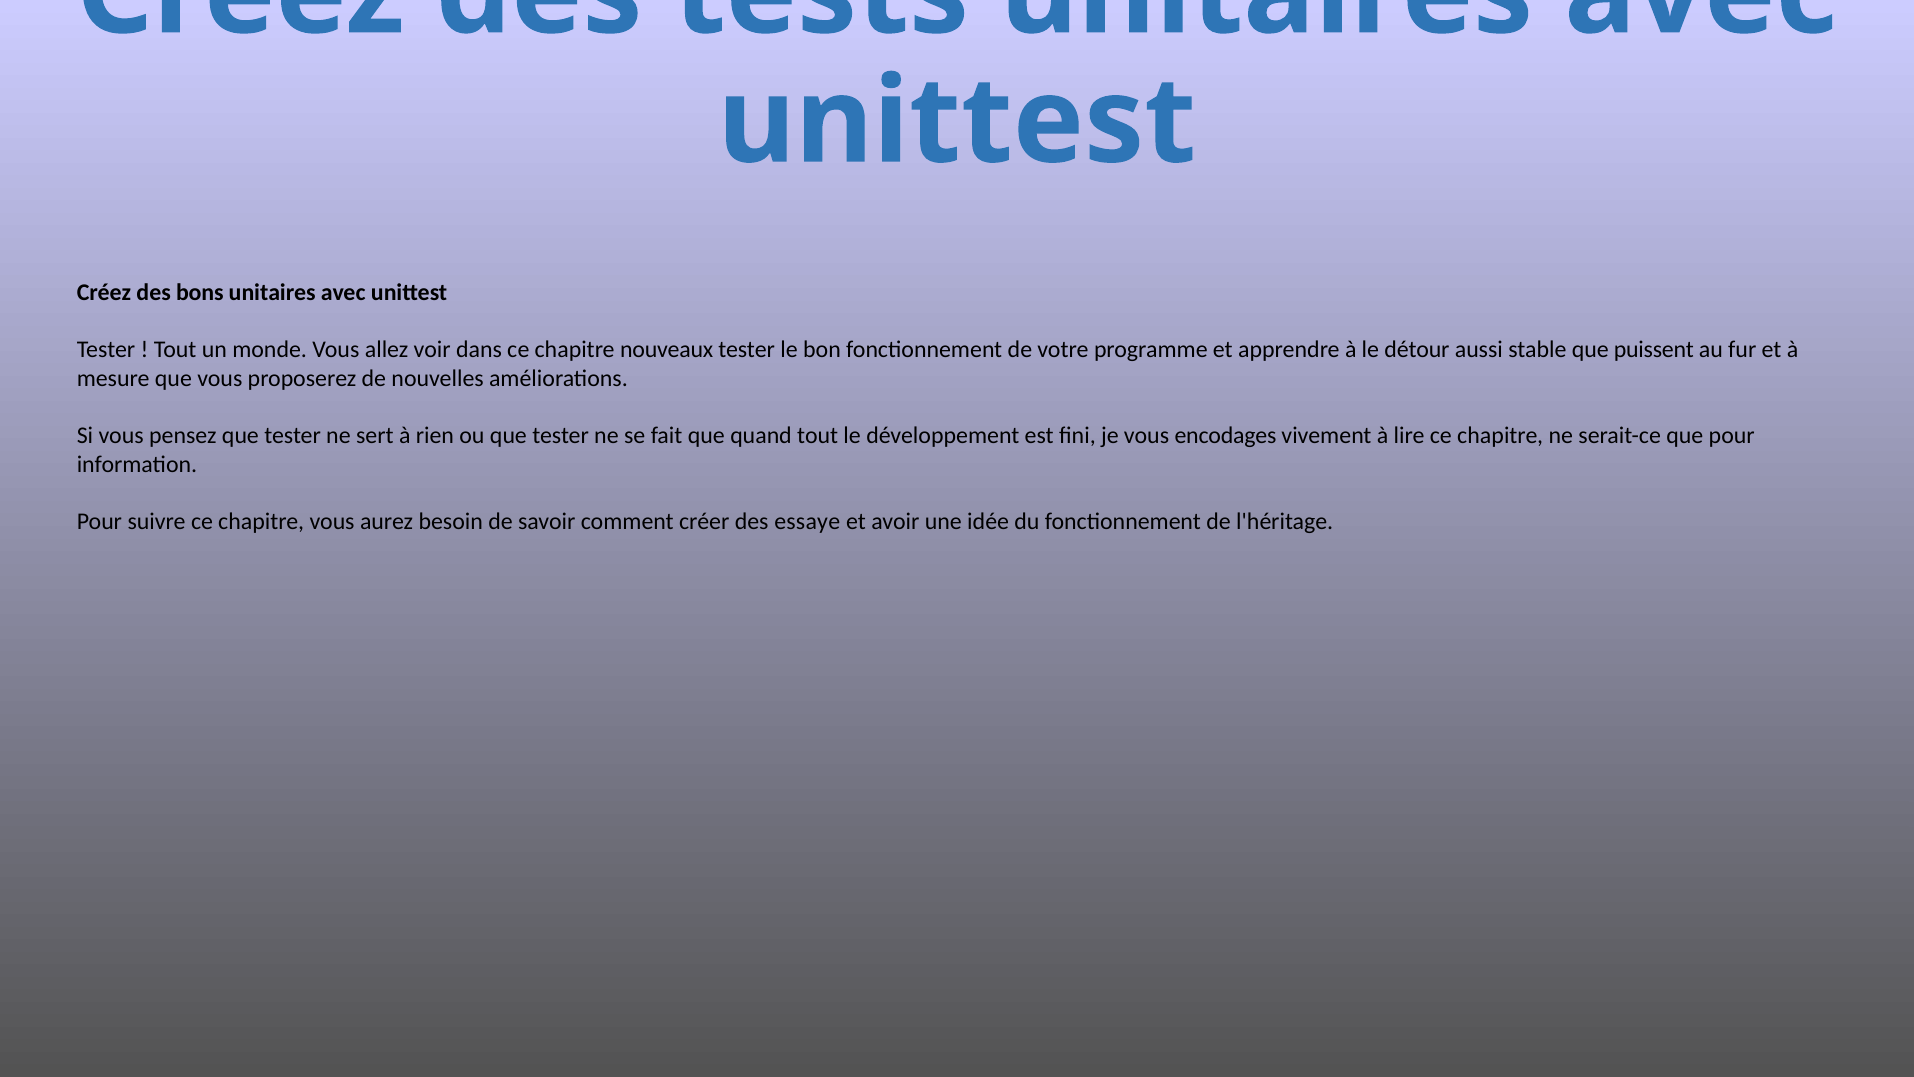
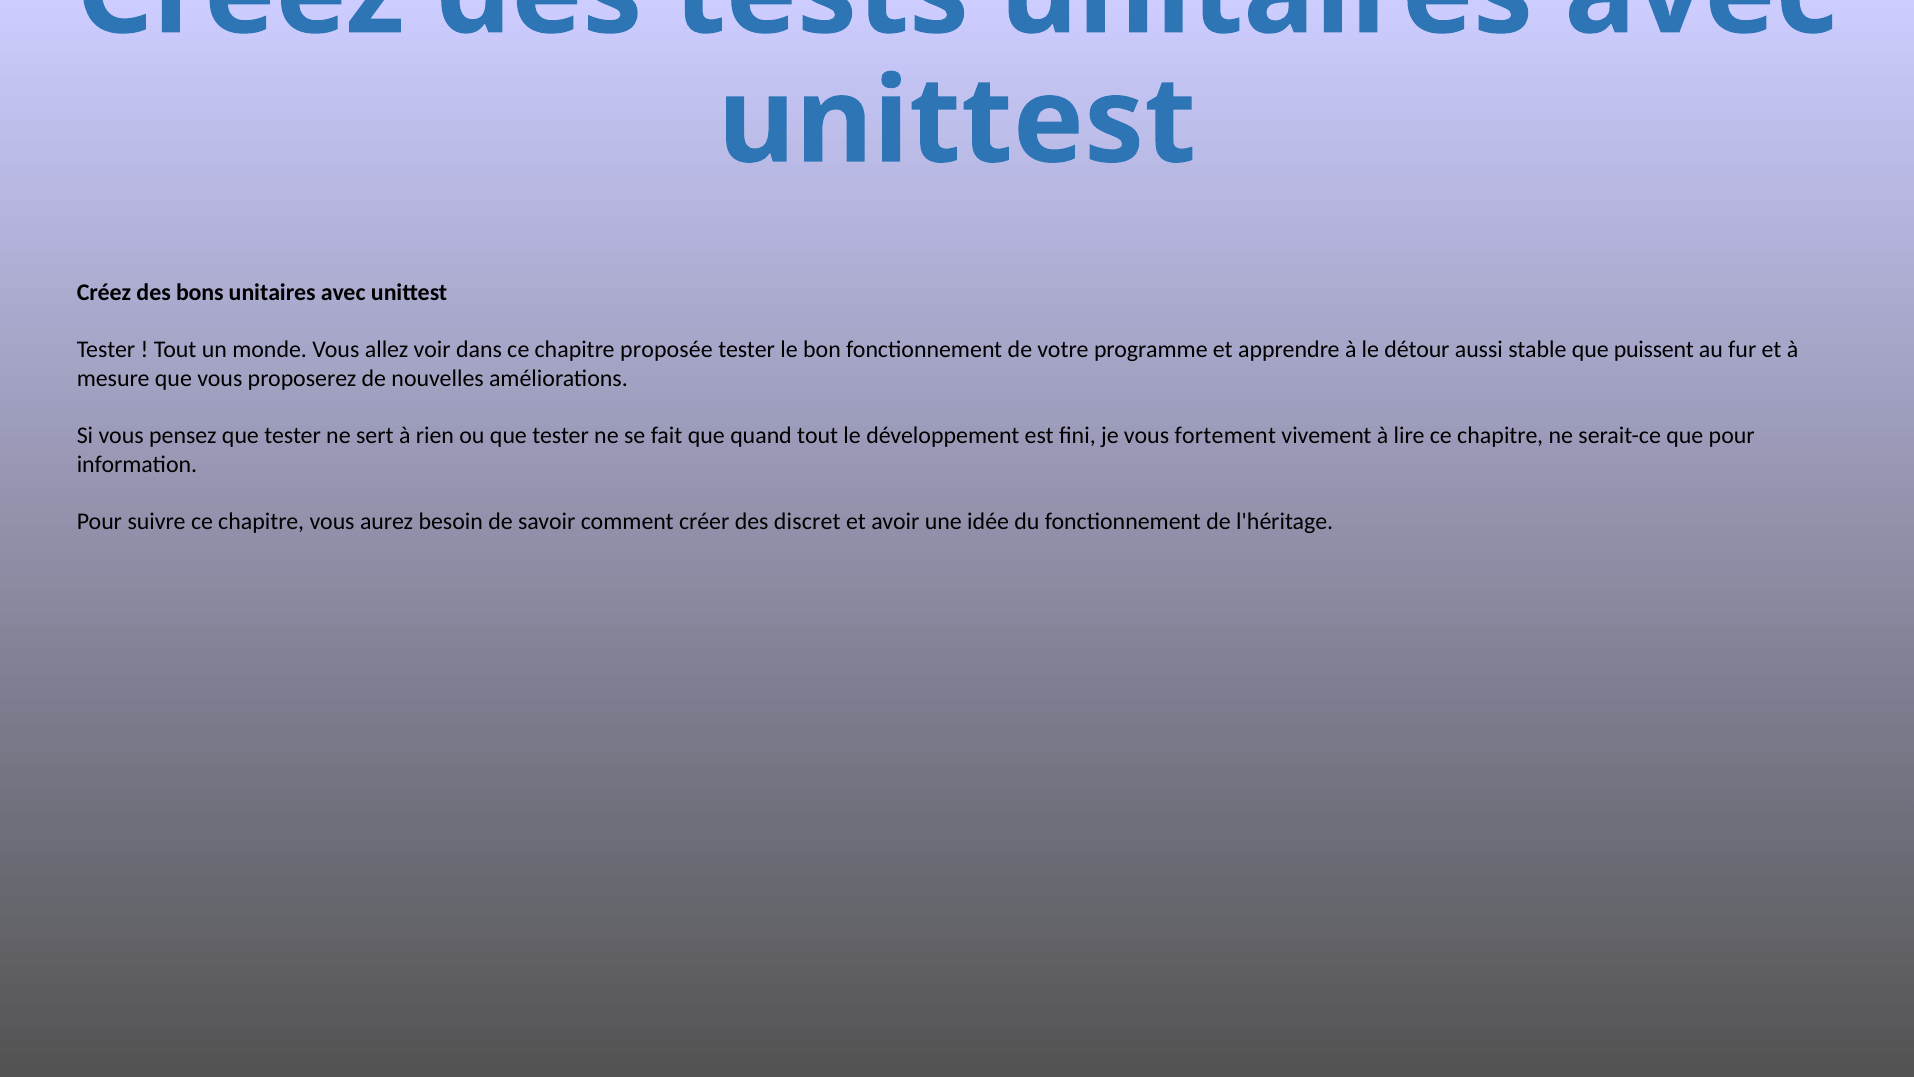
nouveaux: nouveaux -> proposée (666, 350)
encodages: encodages -> fortement (1225, 436)
essaye: essaye -> discret (807, 522)
